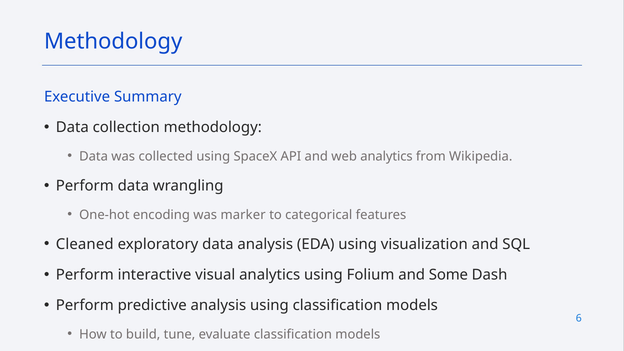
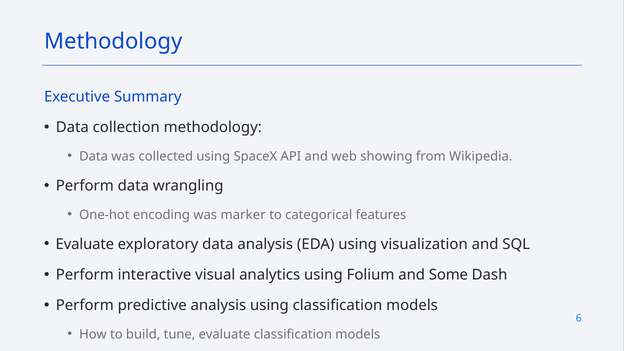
web analytics: analytics -> showing (386, 156)
Cleaned: Cleaned -> Evaluate (85, 244)
